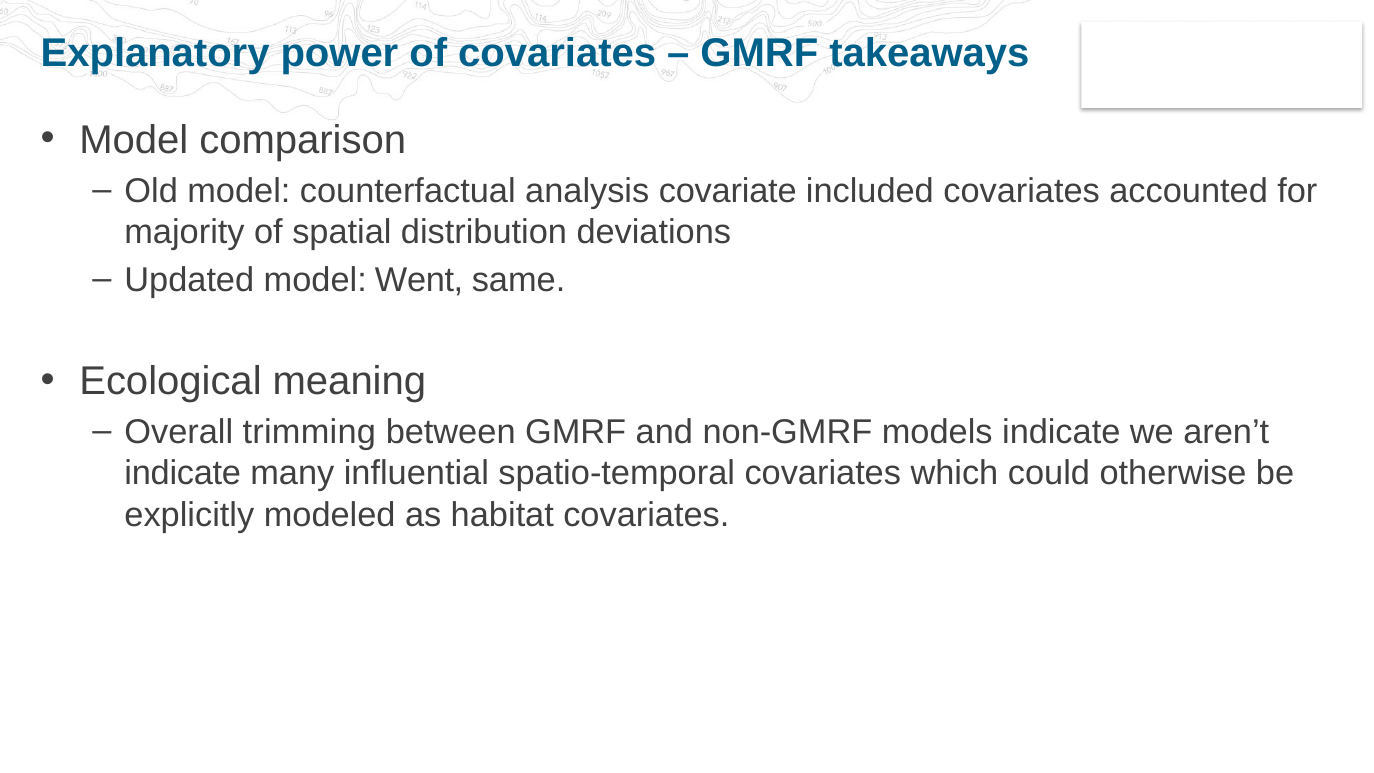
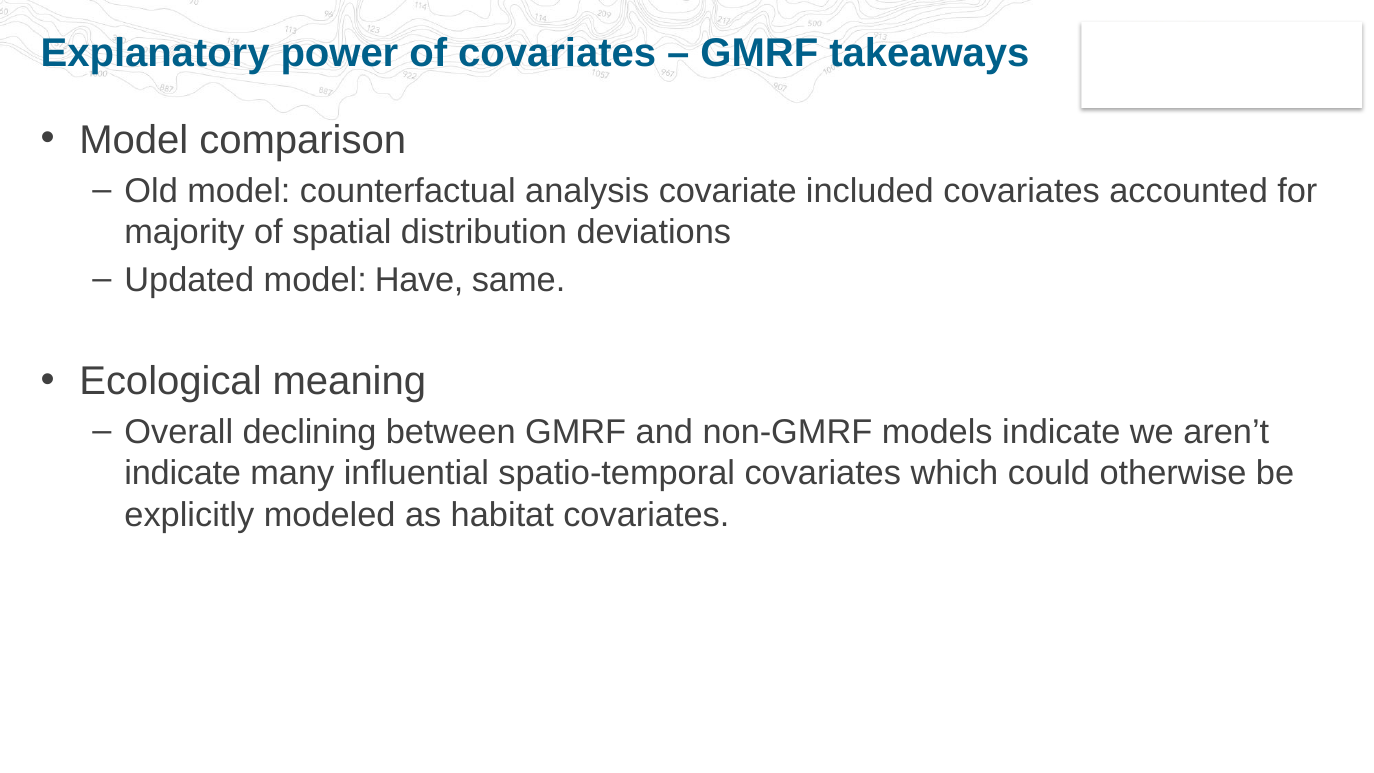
Went: Went -> Have (419, 280)
trimming: trimming -> declining (310, 432)
